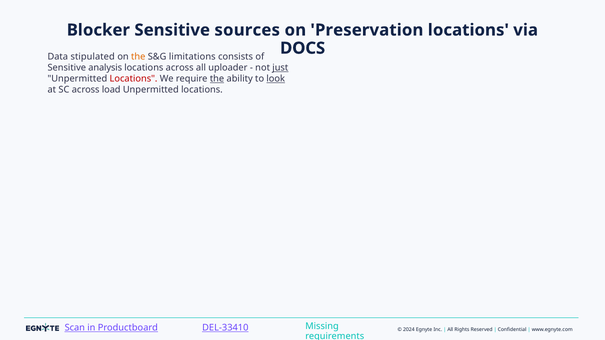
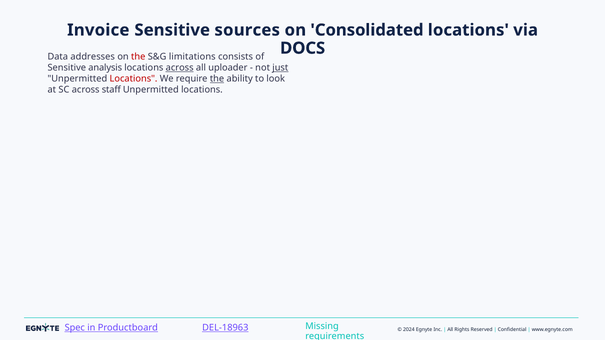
Blocker: Blocker -> Invoice (98, 30)
Preservation: Preservation -> Consolidated (367, 30)
stipulated: stipulated -> addresses (93, 57)
the colour: orange -> red (138, 57)
across underline: none -> present (180, 68)
look underline: present -> none (276, 79)
load: load -> staff (111, 90)
Scan: Scan -> Spec (75, 328)
DEL-33410: DEL-33410 -> DEL-18963 (225, 328)
